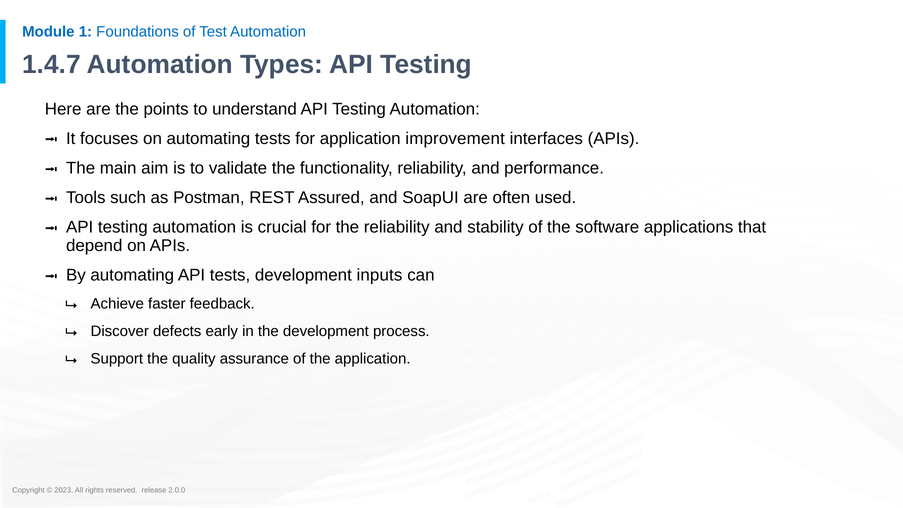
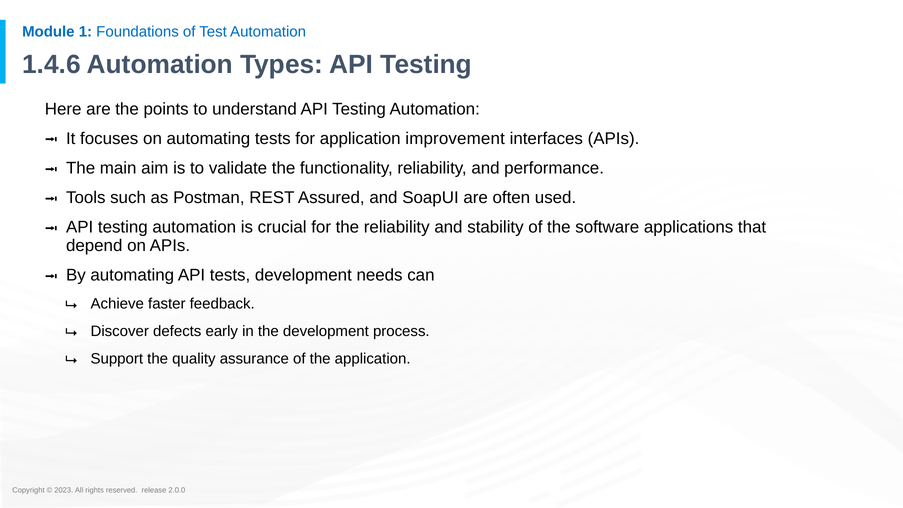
1.4.7: 1.4.7 -> 1.4.6 (51, 64)
inputs: inputs -> needs (380, 275)
